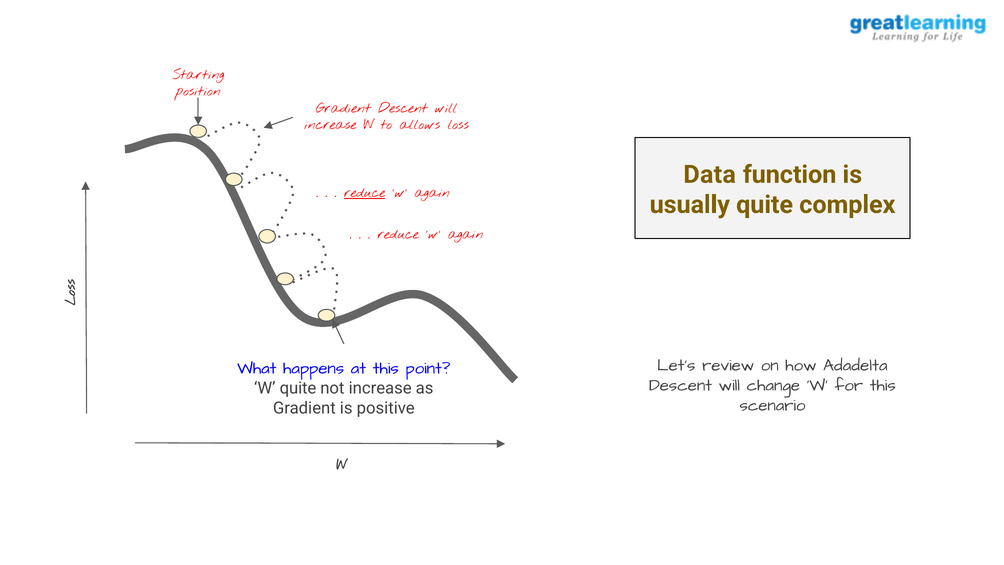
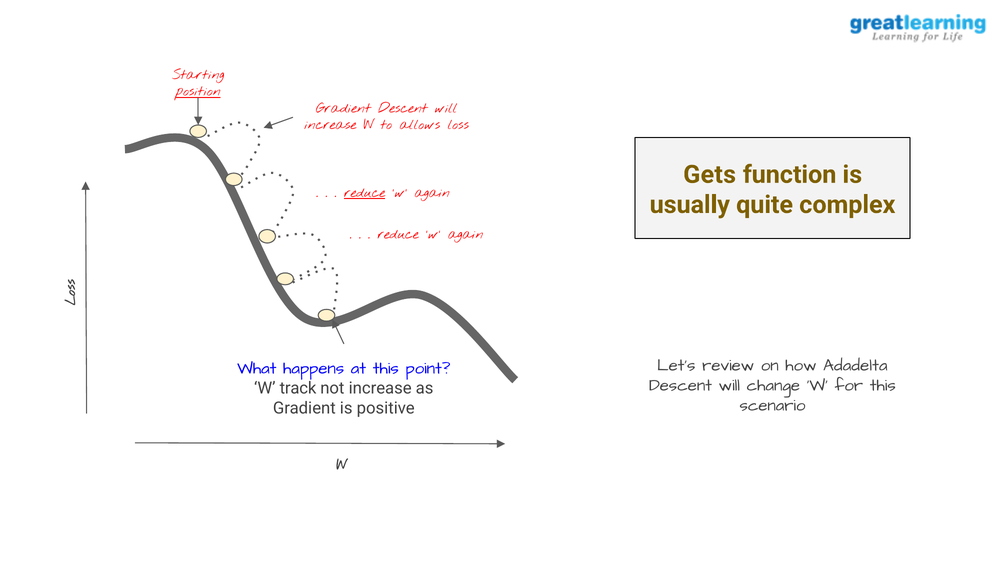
position underline: none -> present (198, 91)
Data: Data -> Gets (710, 174)
W quite: quite -> track (298, 388)
